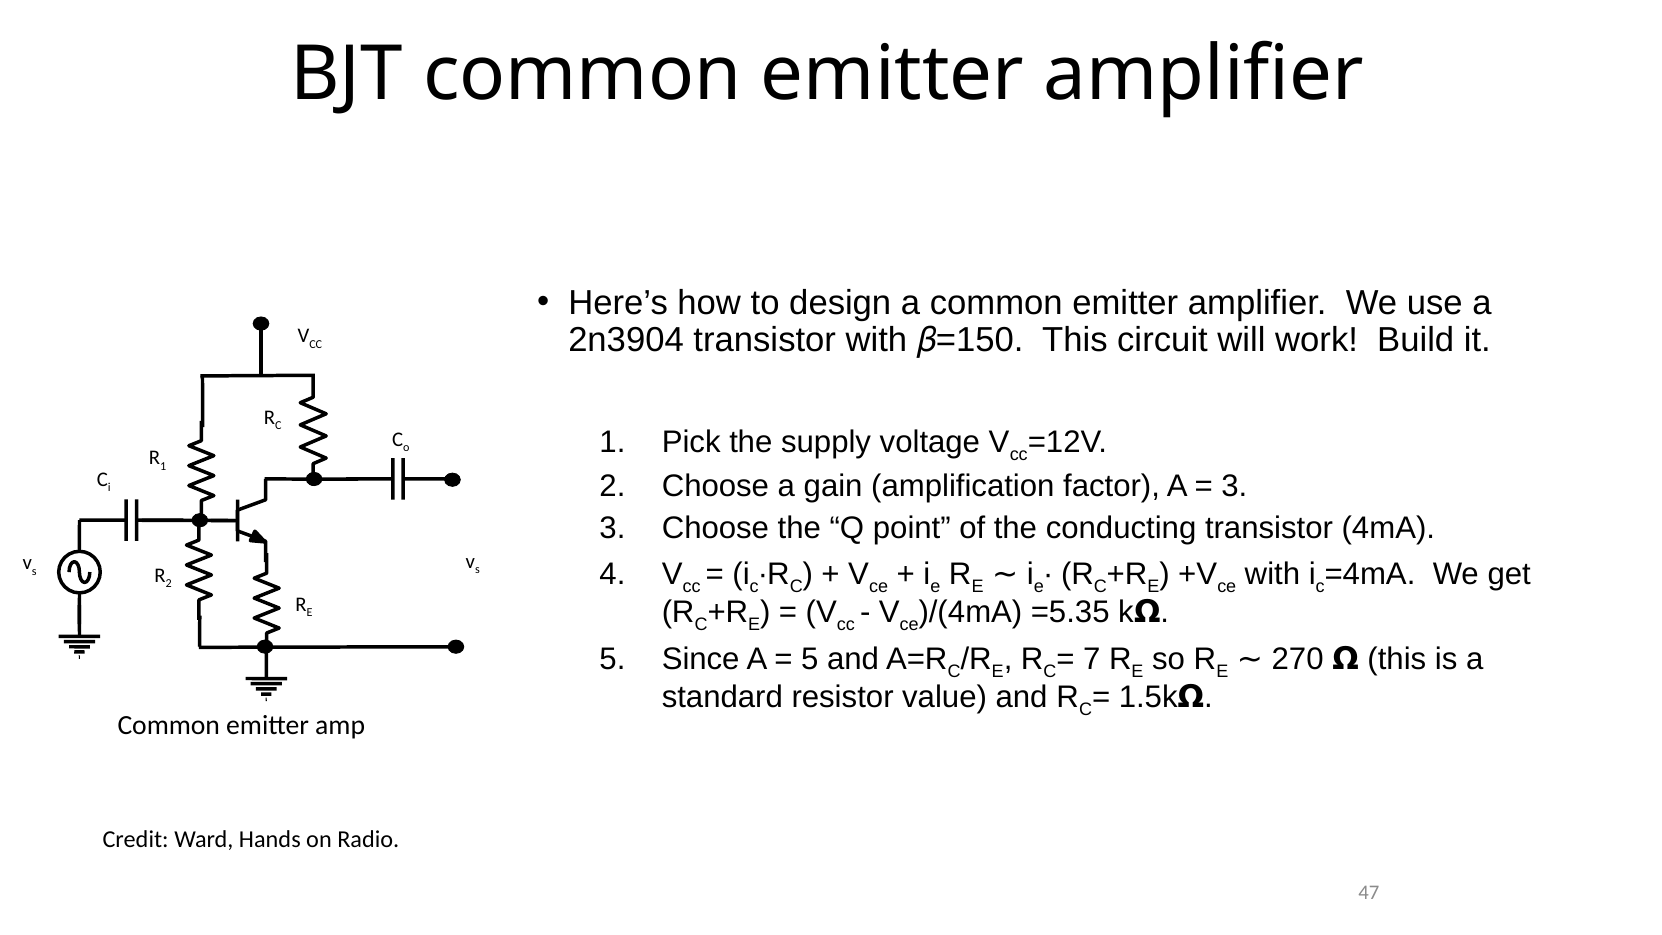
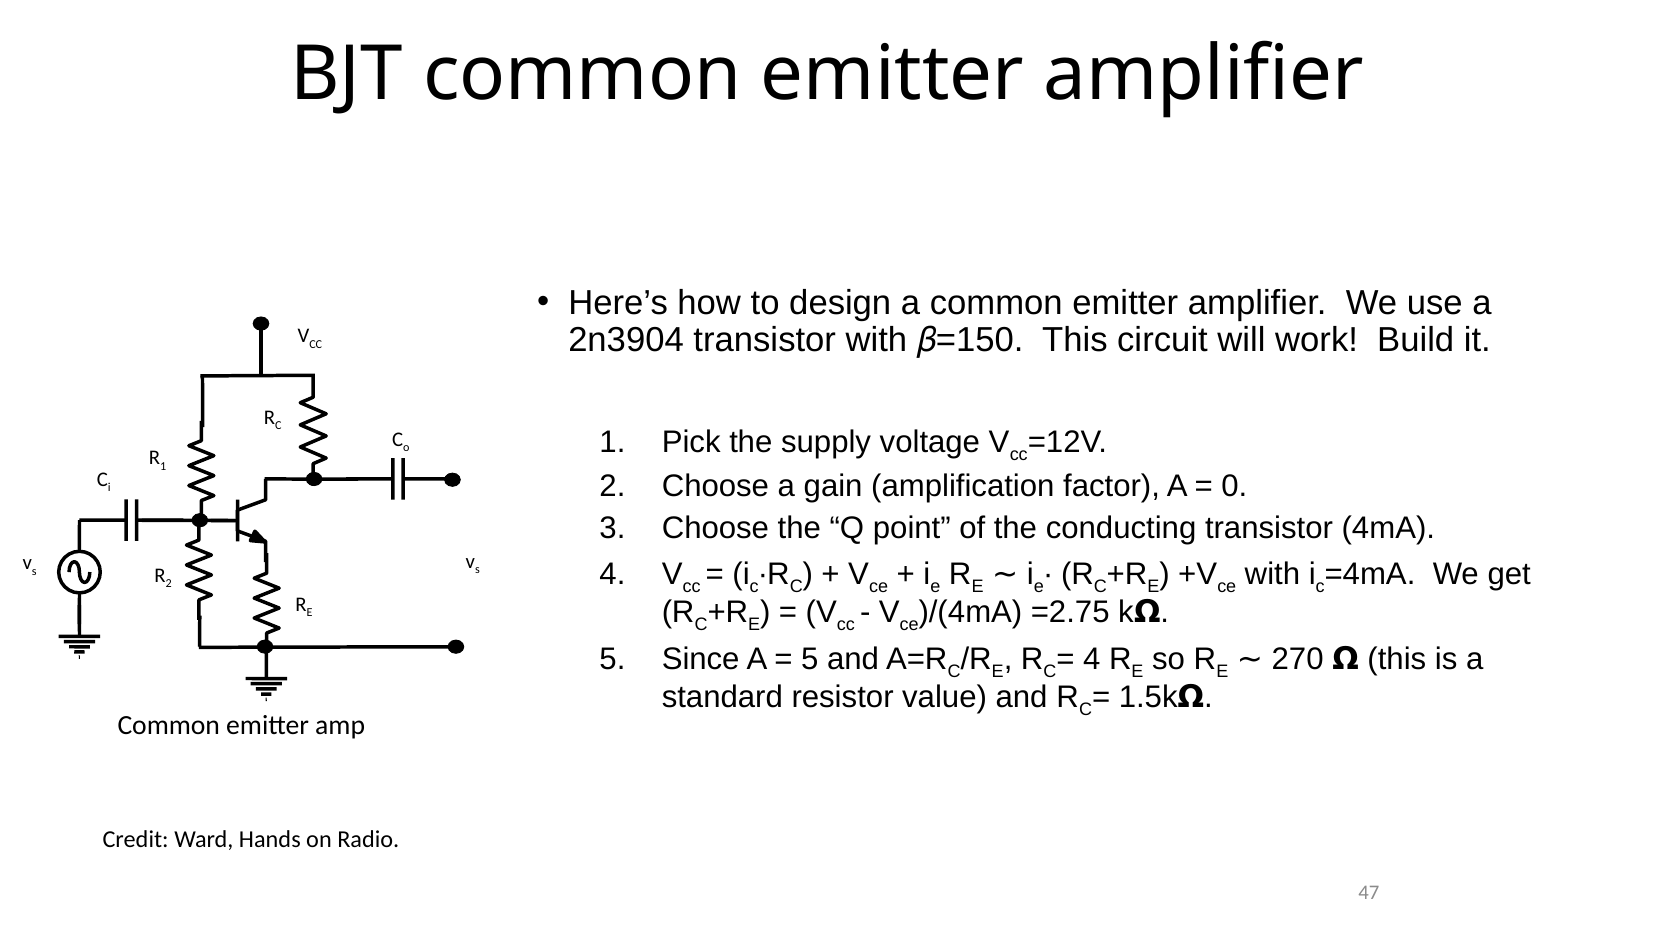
3: 3 -> 0 (1234, 486)
=5.35: =5.35 -> =2.75 (1070, 612)
7: 7 -> 4 (1092, 659)
